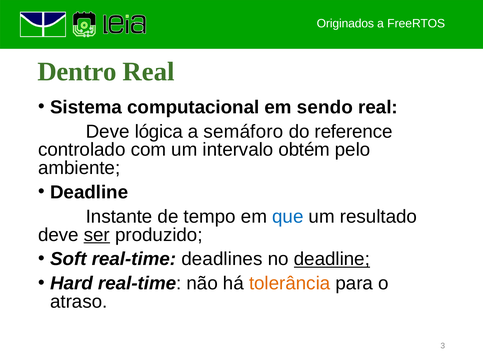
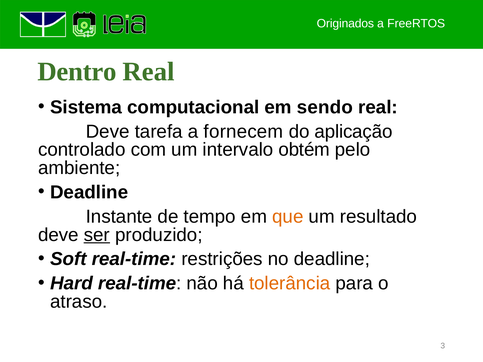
lógica: lógica -> tarefa (159, 132)
semáforo: semáforo -> fornecem (243, 132)
reference: reference -> aplicação (354, 132)
que colour: blue -> orange (288, 217)
deadlines: deadlines -> restrições (222, 259)
deadline underline: present -> none (332, 259)
